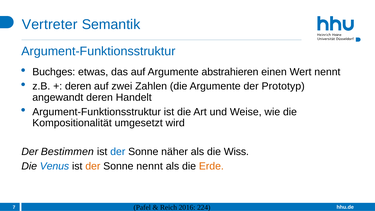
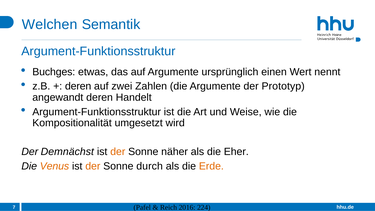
Vertreter: Vertreter -> Welchen (50, 24)
abstrahieren: abstrahieren -> ursprünglich (230, 72)
Bestimmen: Bestimmen -> Demnächst (67, 152)
der colour: blue -> orange (118, 152)
Wiss: Wiss -> Eher (236, 152)
Venus colour: blue -> orange (55, 166)
Sonne nennt: nennt -> durch (150, 166)
